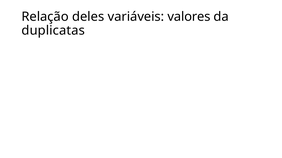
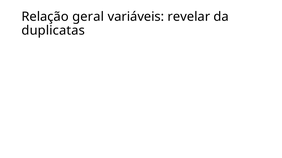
deles: deles -> geral (88, 17)
valores: valores -> revelar (189, 17)
